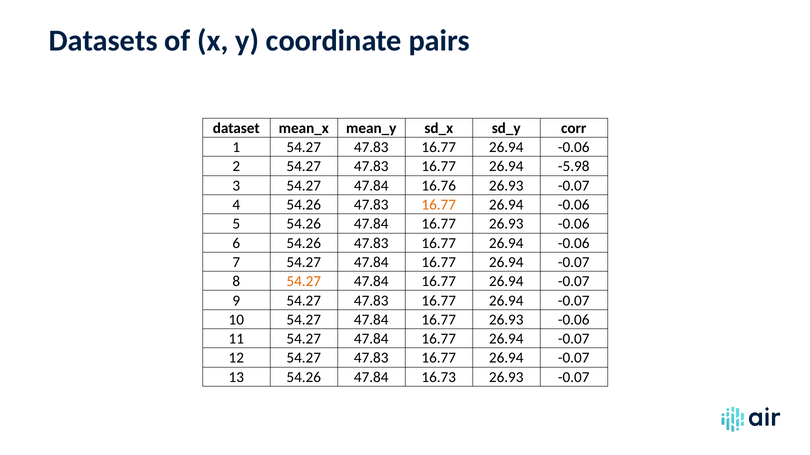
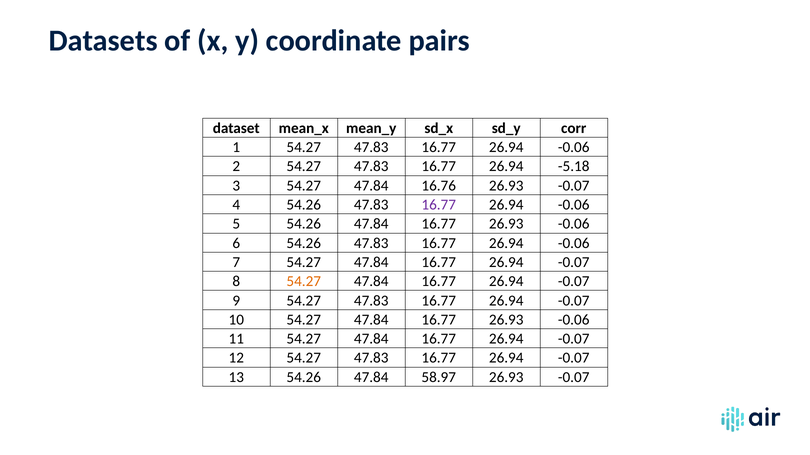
-5.98: -5.98 -> -5.18 (574, 167)
16.77 colour: orange -> purple (439, 205)
16.73: 16.73 -> 58.97 (439, 378)
